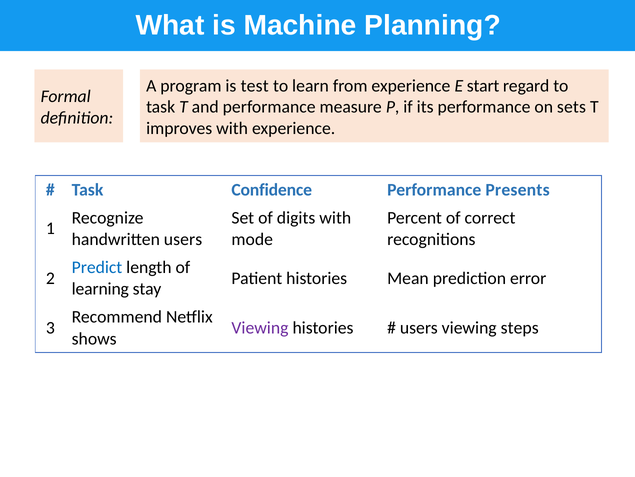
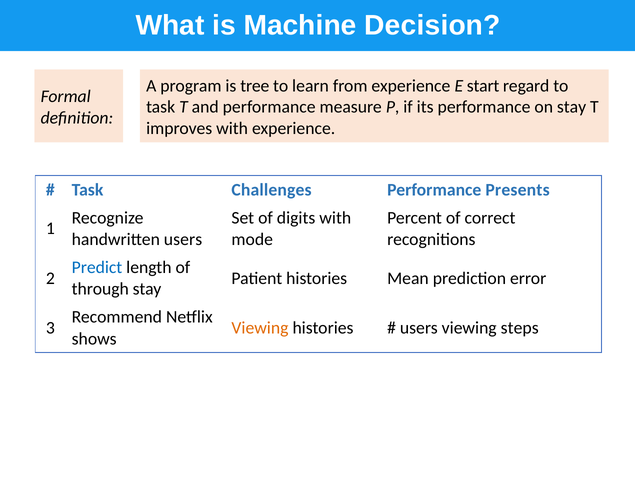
Planning: Planning -> Decision (432, 25)
test: test -> tree (255, 86)
on sets: sets -> stay (572, 107)
Confidence: Confidence -> Challenges (272, 189)
learning: learning -> through (100, 289)
Viewing colour: purple -> orange (260, 327)
